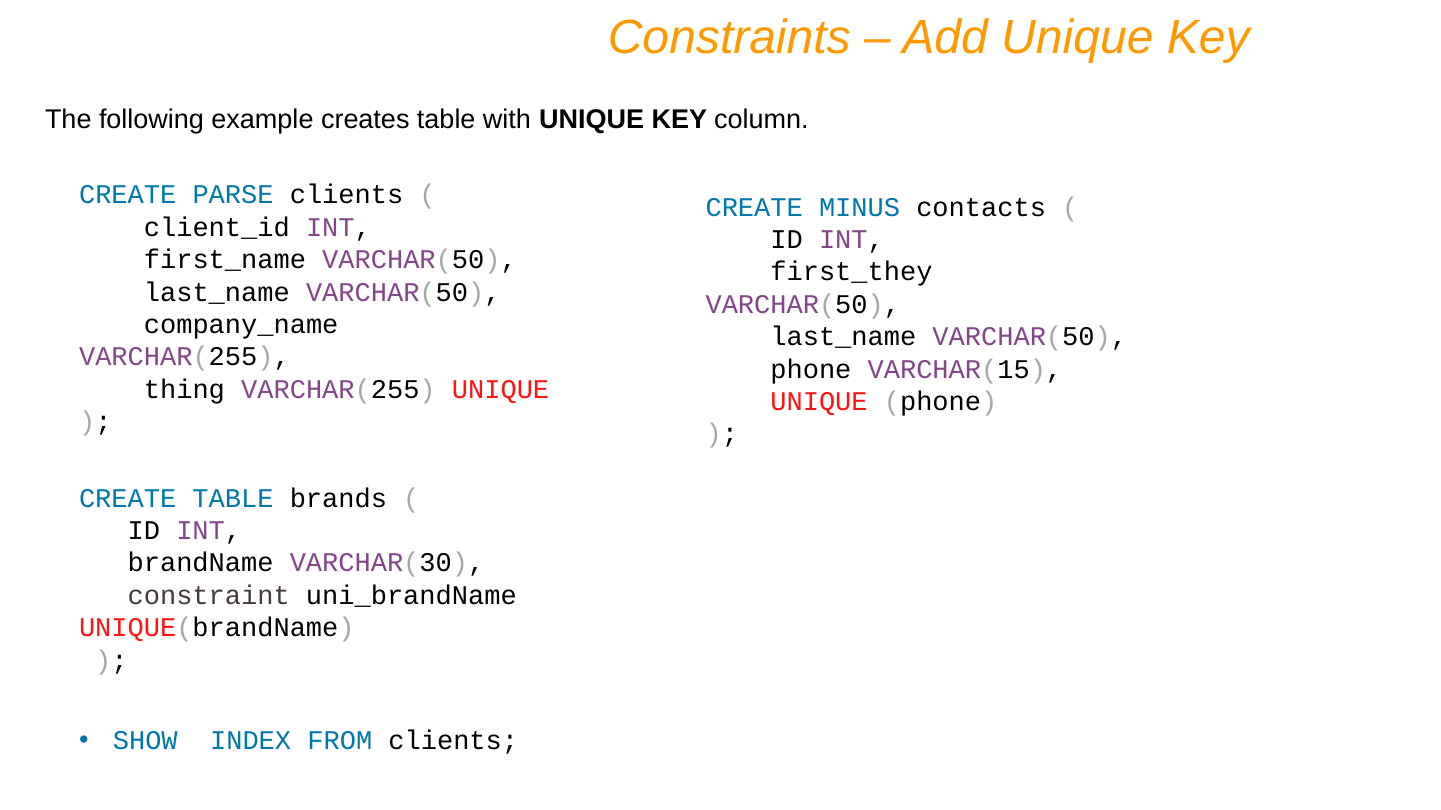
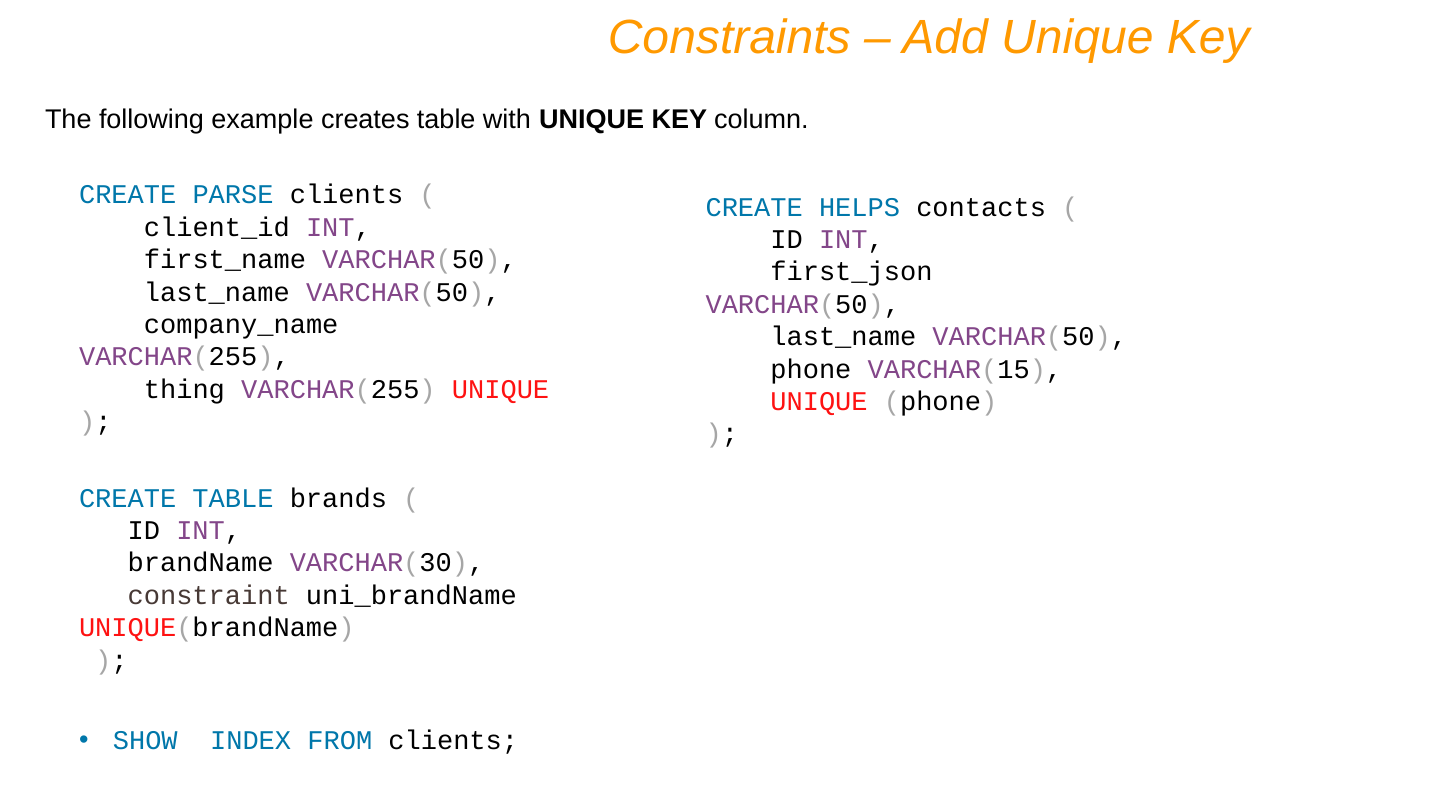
MINUS: MINUS -> HELPS (860, 207)
first_they: first_they -> first_json (851, 272)
